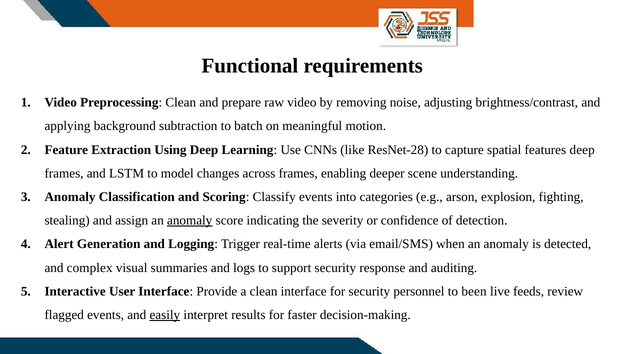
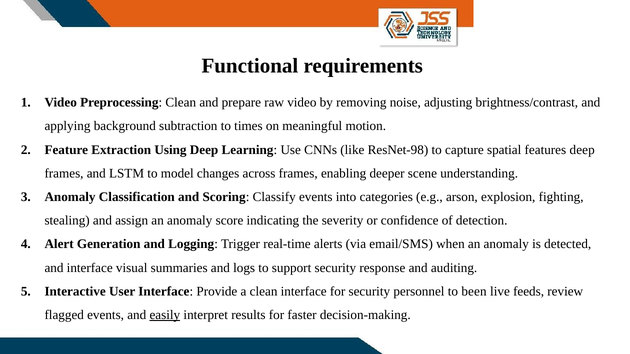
batch: batch -> times (248, 126)
ResNet-28: ResNet-28 -> ResNet-98 (398, 150)
anomaly underline: present -> none (190, 221)
and complex: complex -> interface (90, 268)
